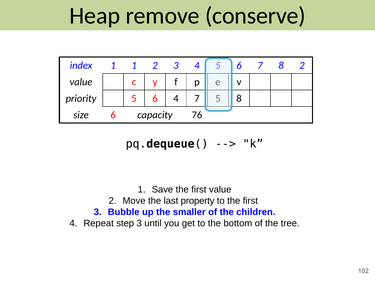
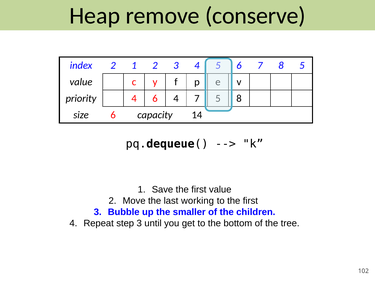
index 1: 1 -> 2 (113, 65)
8 2: 2 -> 5 (302, 65)
priority 5: 5 -> 4 (134, 98)
76: 76 -> 14 (197, 115)
property: property -> working (198, 201)
